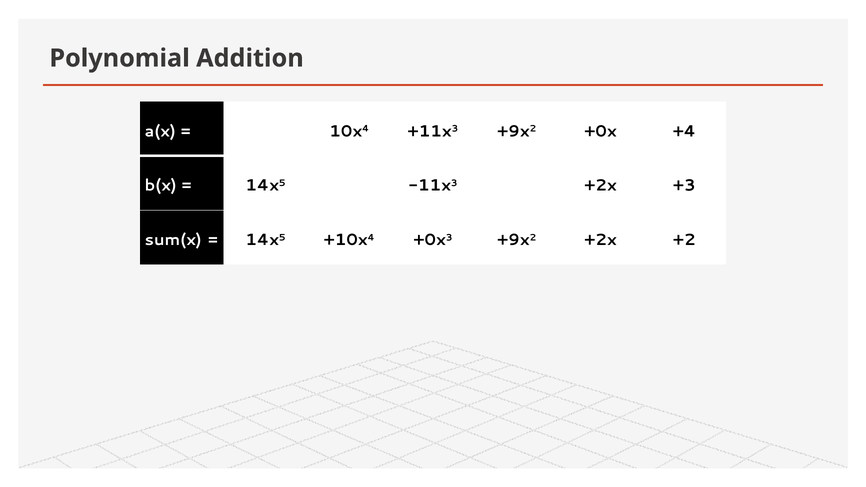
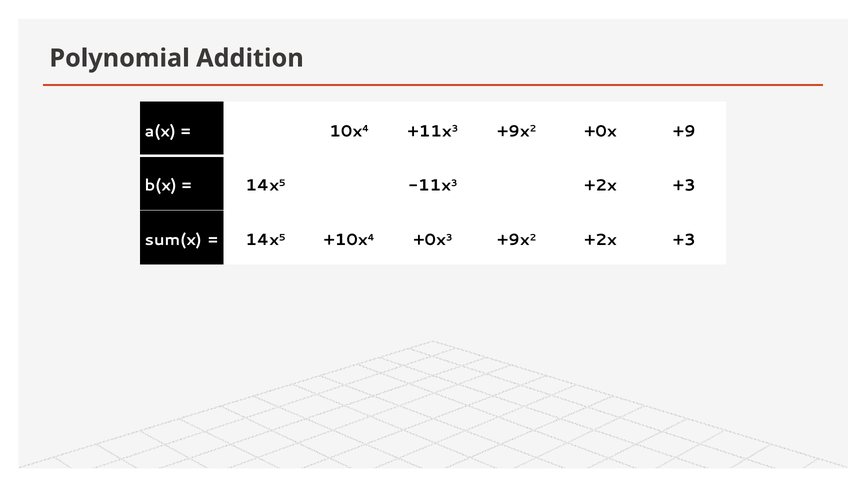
+4: +4 -> +9 (684, 131)
+9x2 +2x +2: +2 -> +3 (684, 240)
